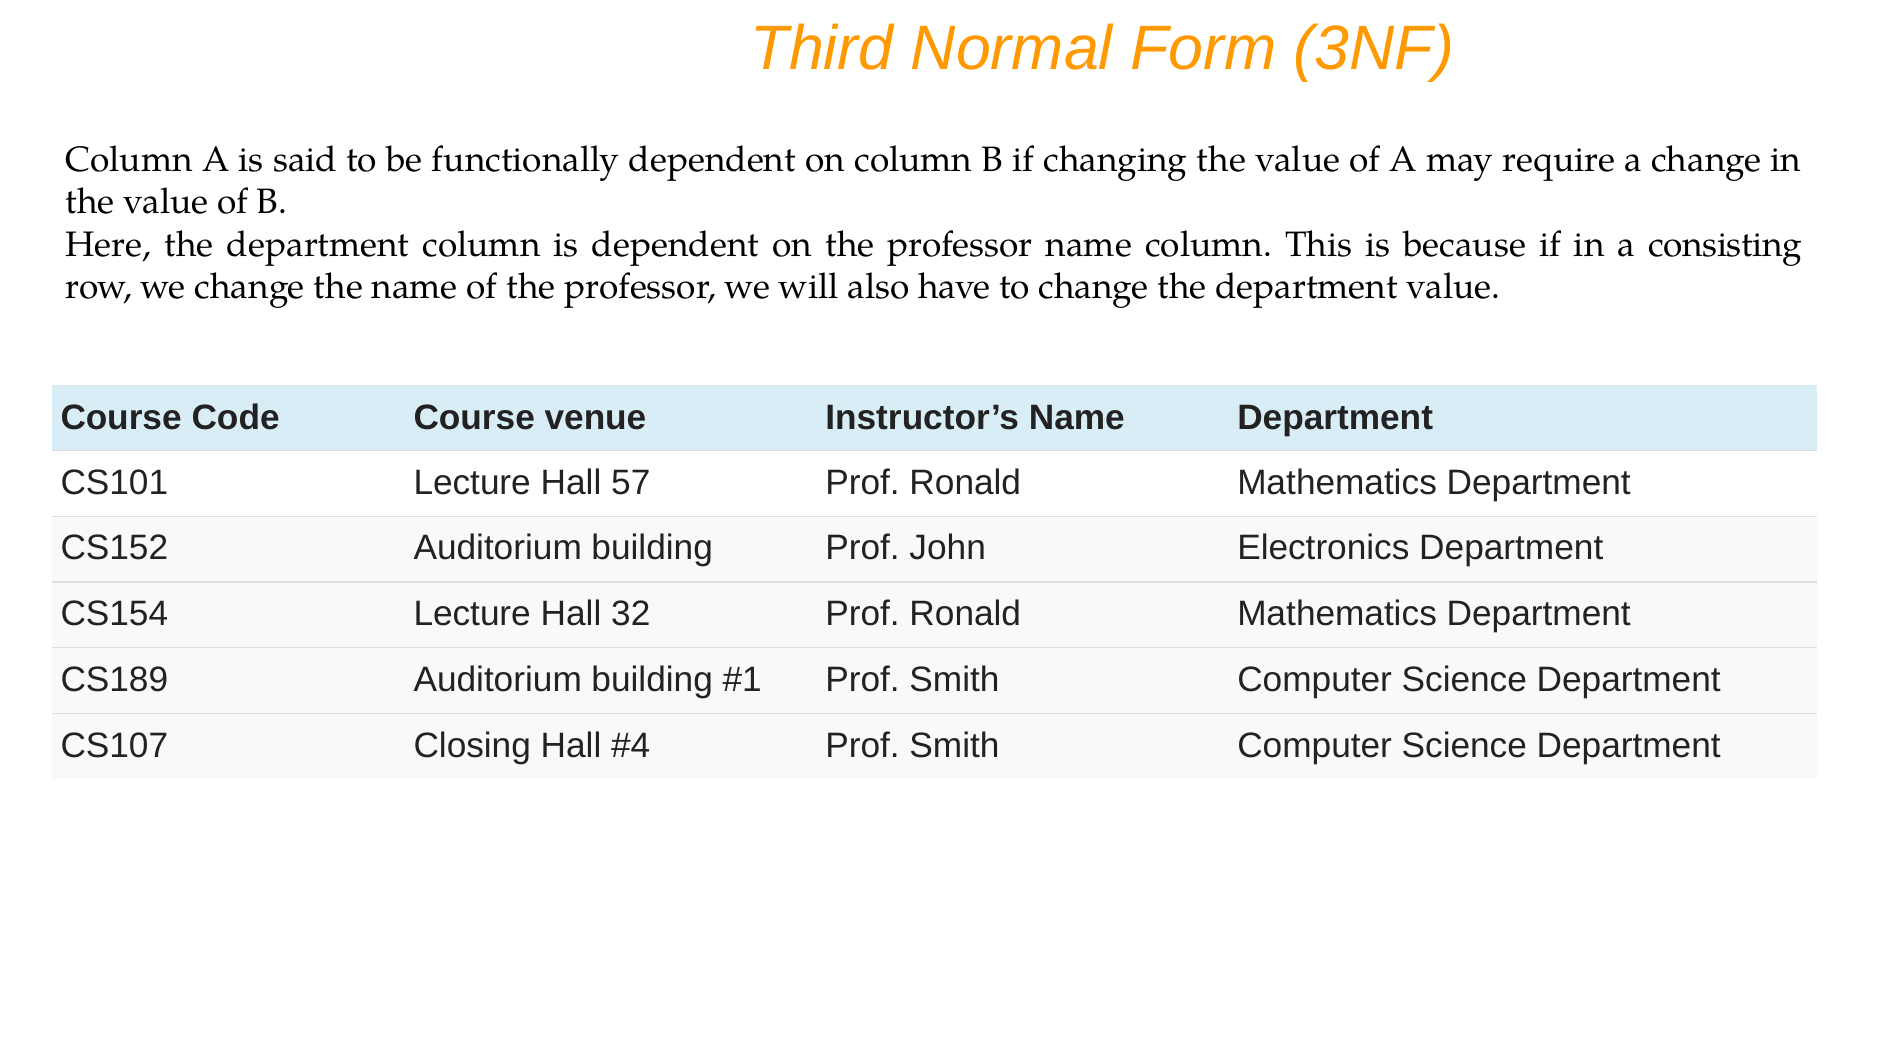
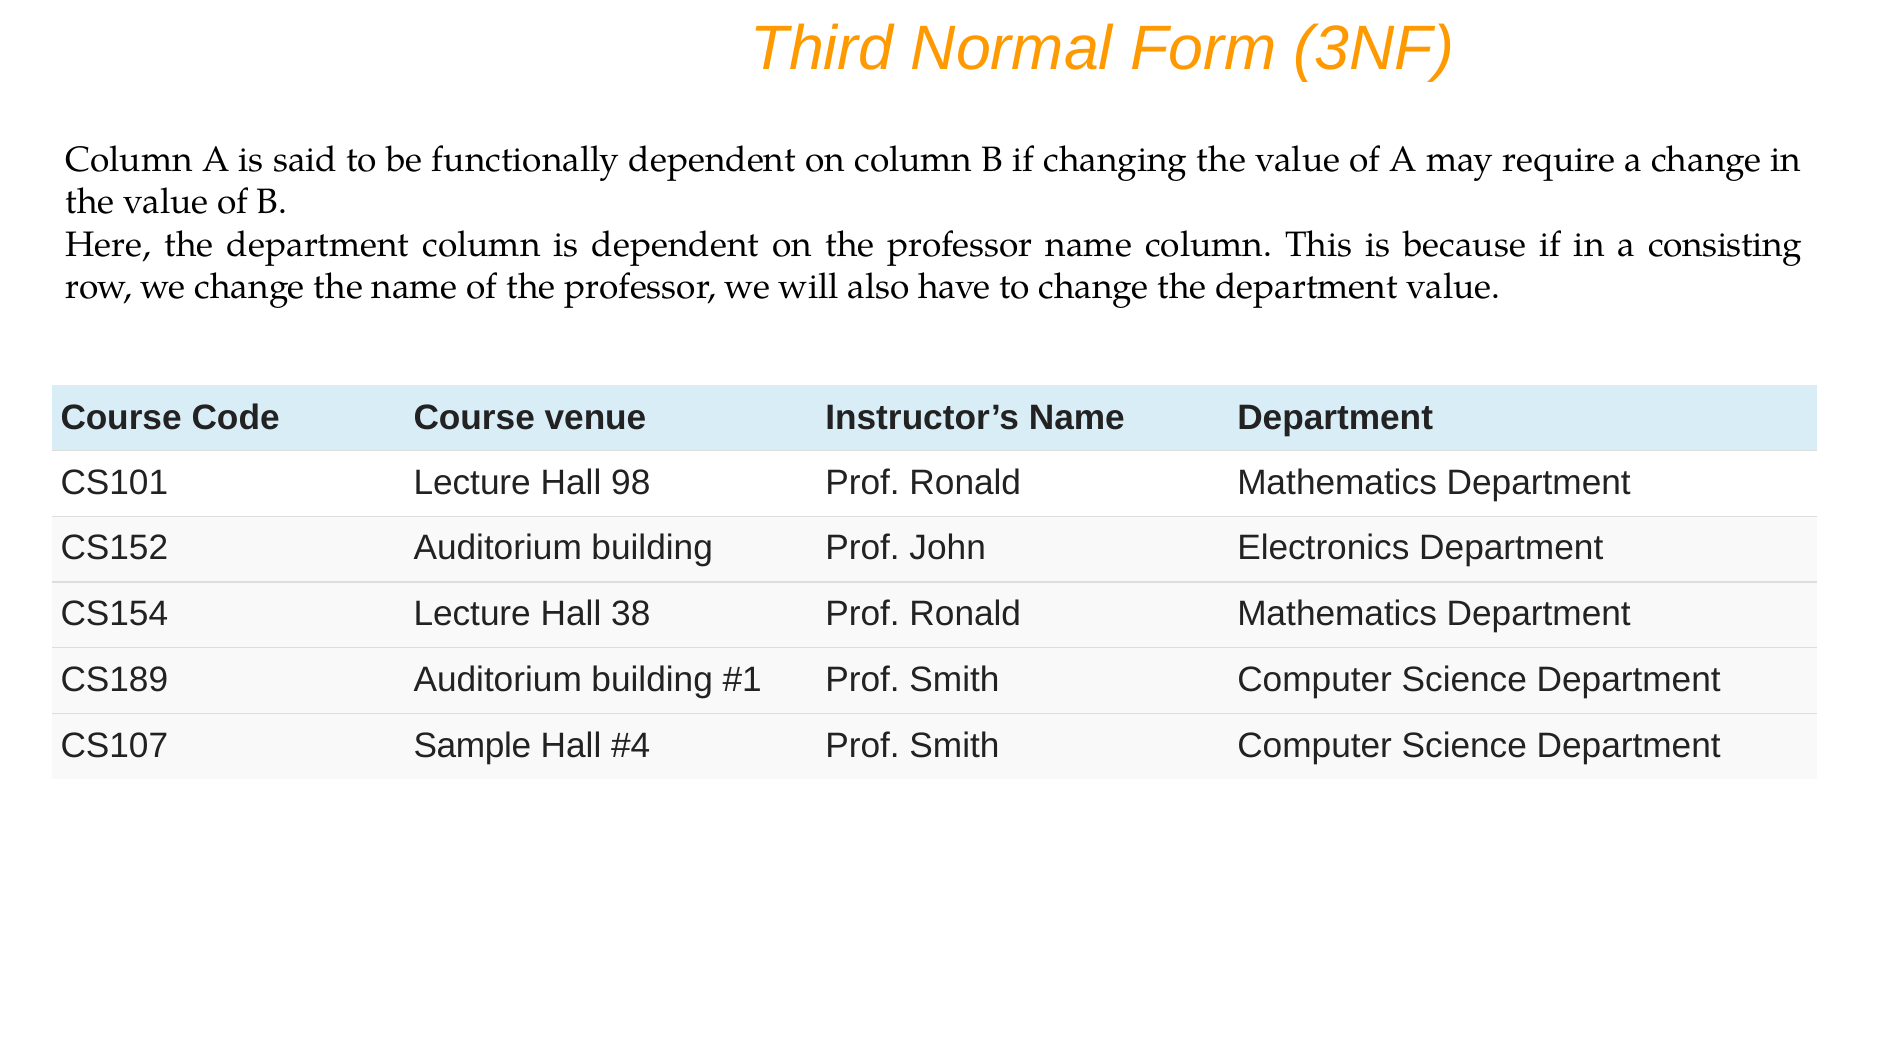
57: 57 -> 98 (631, 482)
32: 32 -> 38 (631, 614)
Closing: Closing -> Sample (472, 745)
